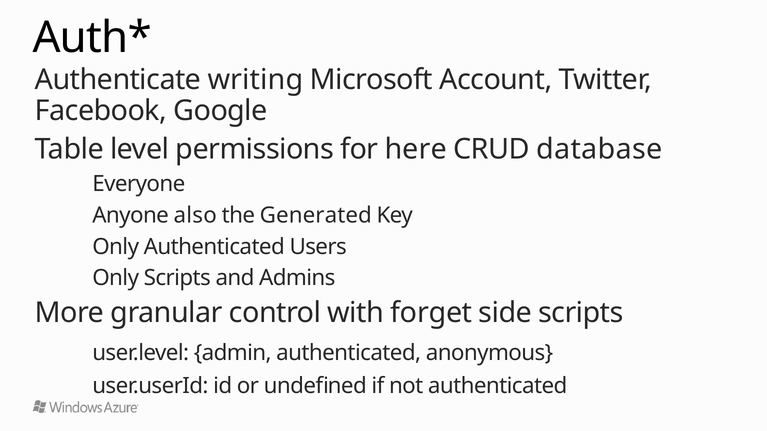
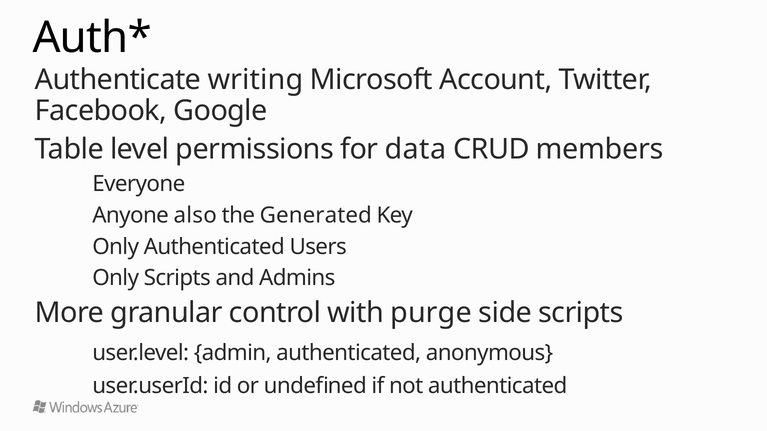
here: here -> data (416, 149)
database: database -> members (600, 149)
forget: forget -> purge (431, 313)
